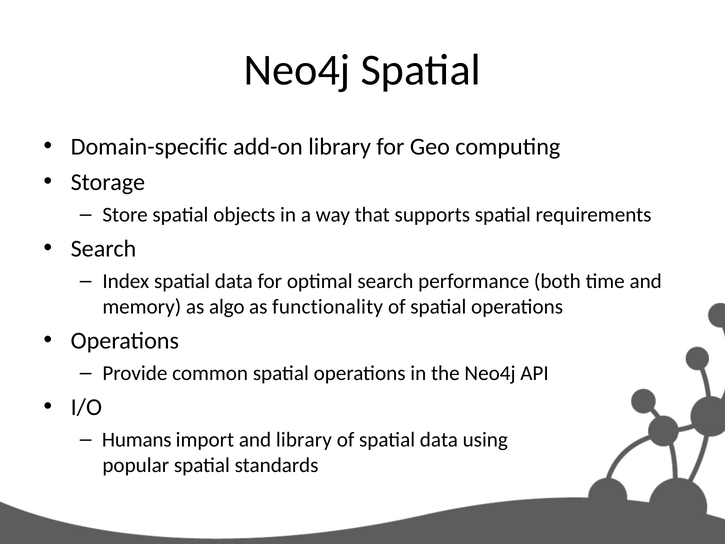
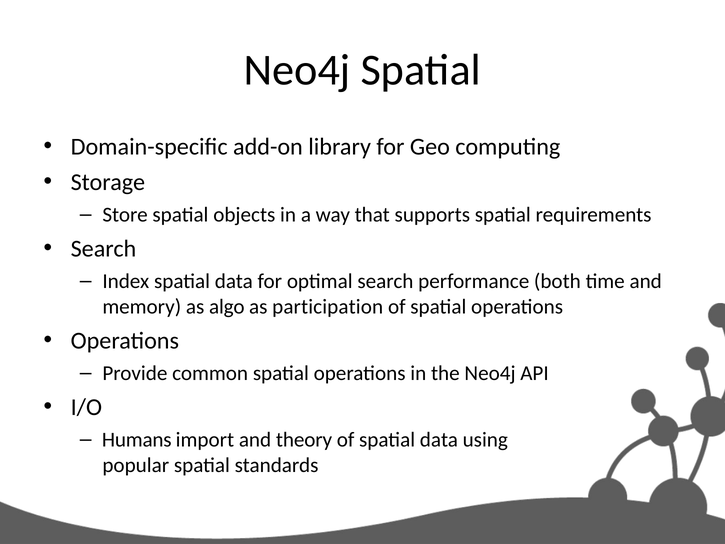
functionality: functionality -> participation (328, 307)
and library: library -> theory (304, 440)
